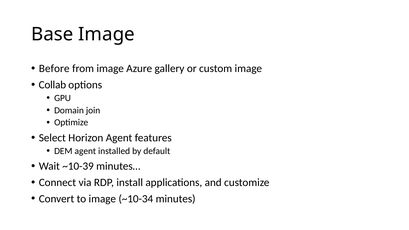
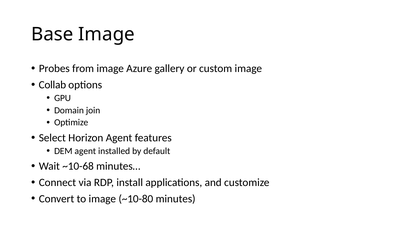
Before: Before -> Probes (54, 69)
~10-39: ~10-39 -> ~10-68 (78, 166)
~10-34: ~10-34 -> ~10-80 (136, 199)
